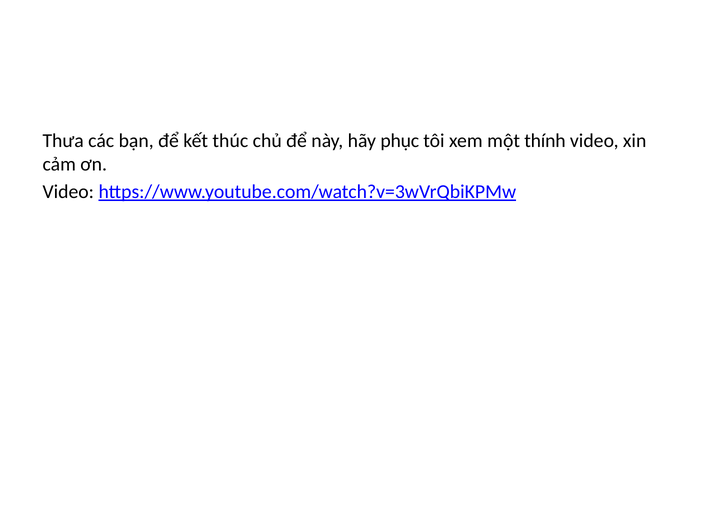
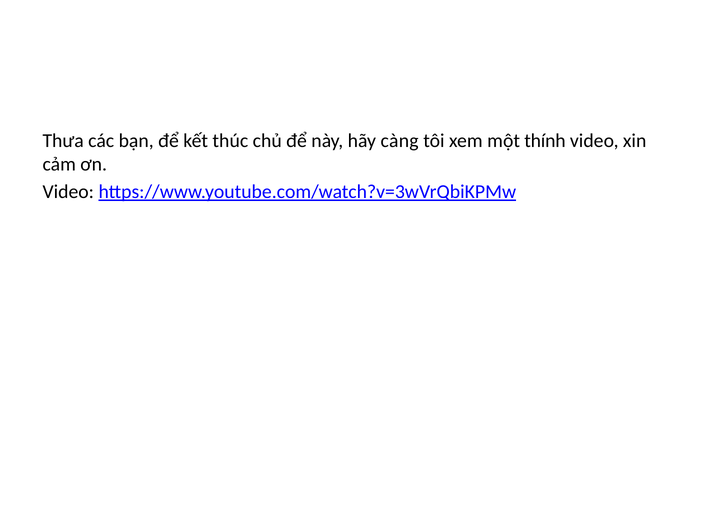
phục: phục -> càng (400, 141)
